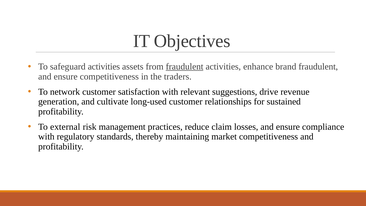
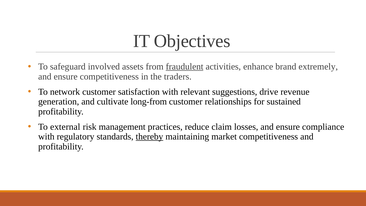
safeguard activities: activities -> involved (104, 67)
brand fraudulent: fraudulent -> extremely (318, 67)
long-used: long-used -> long-from (149, 102)
thereby underline: none -> present (149, 137)
